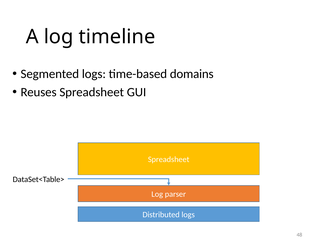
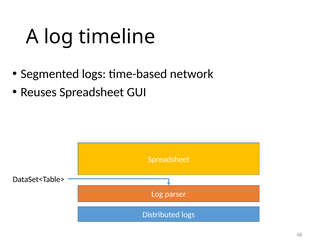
domains: domains -> network (192, 74)
